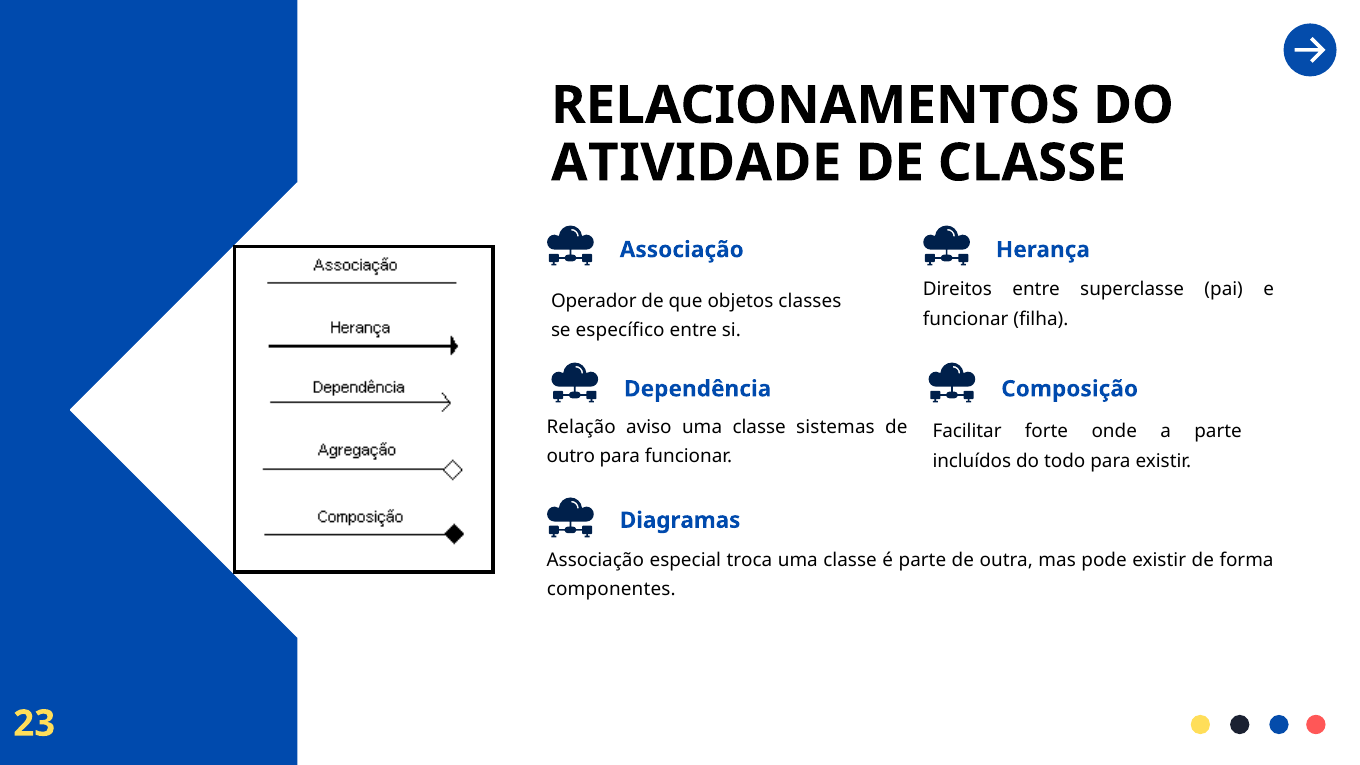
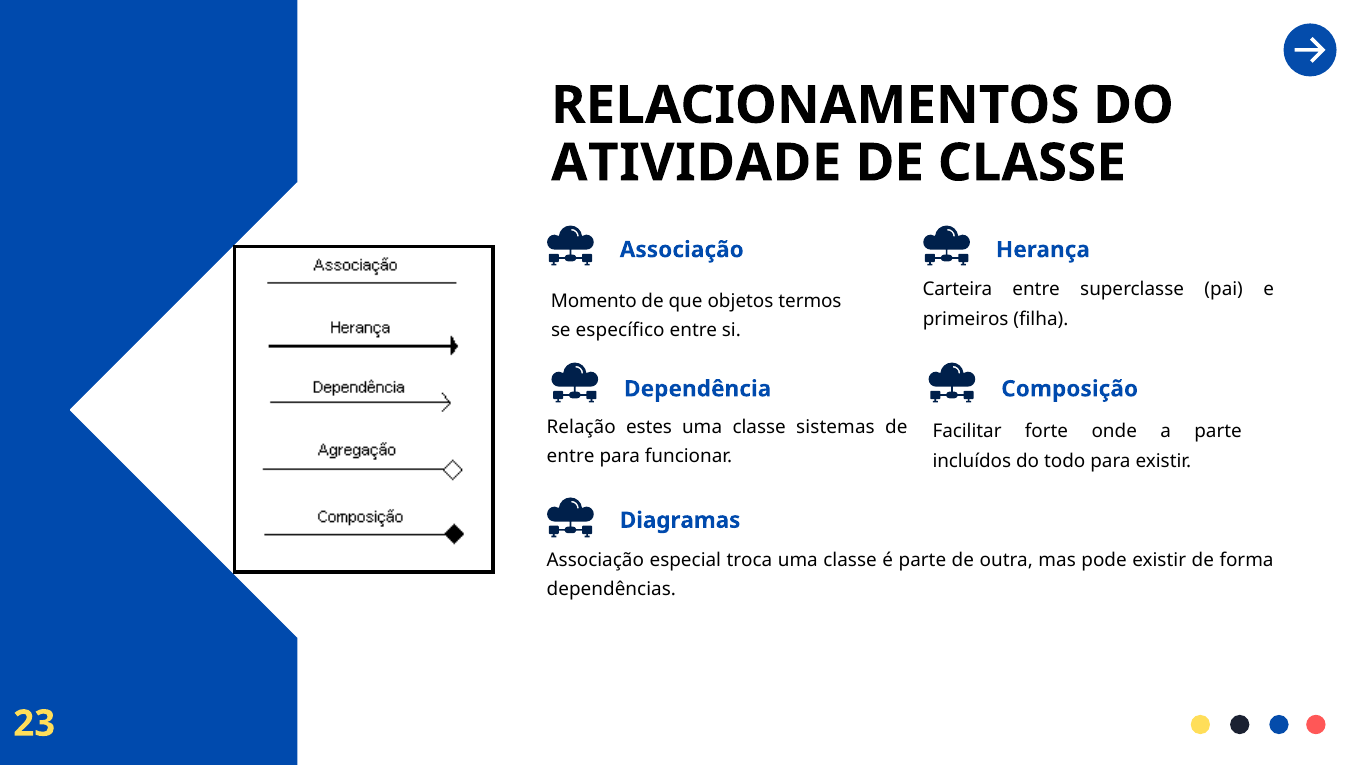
Direitos: Direitos -> Carteira (957, 290)
Operador: Operador -> Momento (594, 302)
classes: classes -> termos (810, 302)
funcionar: funcionar -> primeiros (966, 319)
aviso: aviso -> estes (649, 427)
outro: outro -> entre (571, 456)
componentes: componentes -> dependências (611, 589)
